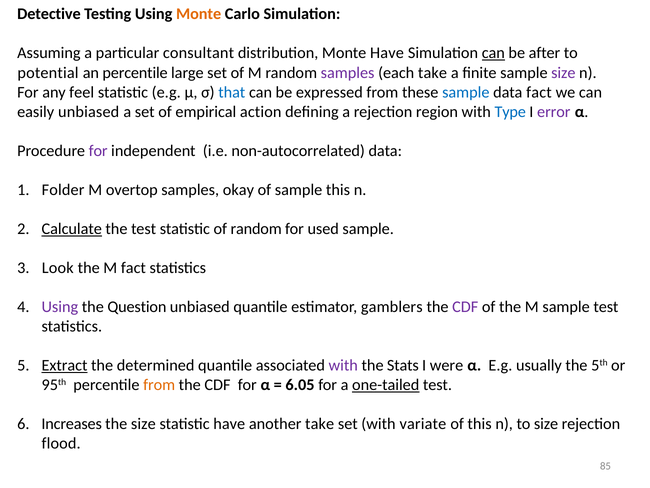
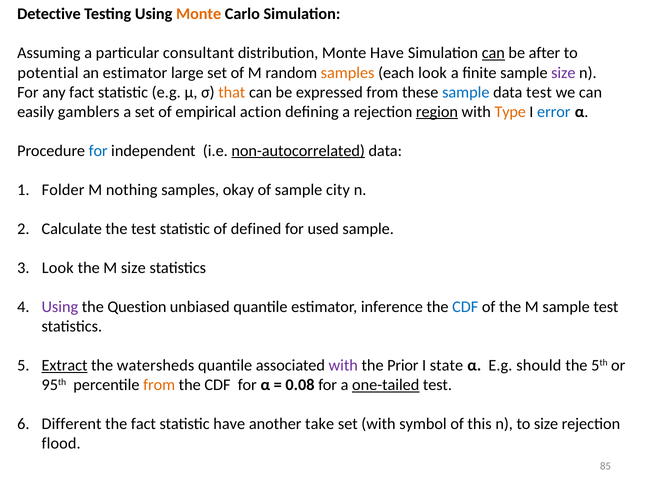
an percentile: percentile -> estimator (135, 73)
samples colour: purple -> orange (348, 73)
each take: take -> look (432, 73)
any feel: feel -> fact (82, 92)
that colour: blue -> orange (232, 92)
data fact: fact -> test (539, 92)
easily unbiased: unbiased -> gamblers (89, 112)
region underline: none -> present (437, 112)
Type colour: blue -> orange (510, 112)
error colour: purple -> blue (554, 112)
for colour: purple -> blue (98, 151)
non-autocorrelated underline: none -> present (298, 151)
overtop: overtop -> nothing (132, 190)
sample this: this -> city (338, 190)
Calculate underline: present -> none (72, 229)
of random: random -> defined (256, 229)
M fact: fact -> size (133, 268)
gamblers: gamblers -> inference (392, 307)
CDF colour: purple -> blue (465, 307)
determined: determined -> watersheds (156, 365)
Stats: Stats -> Prior (403, 365)
were: were -> state (446, 365)
usually: usually -> should (539, 365)
6.05: 6.05 -> 0.08 (300, 385)
Increases: Increases -> Different (72, 424)
the size: size -> fact (143, 424)
variate: variate -> symbol (423, 424)
